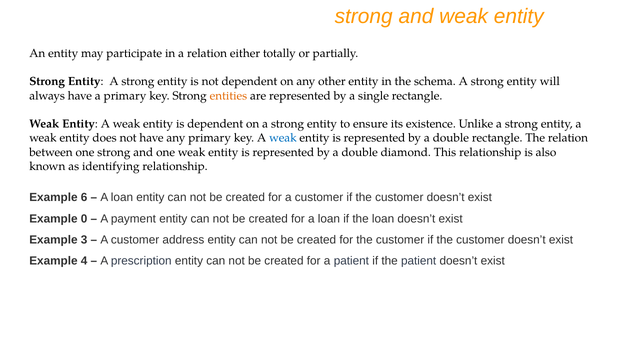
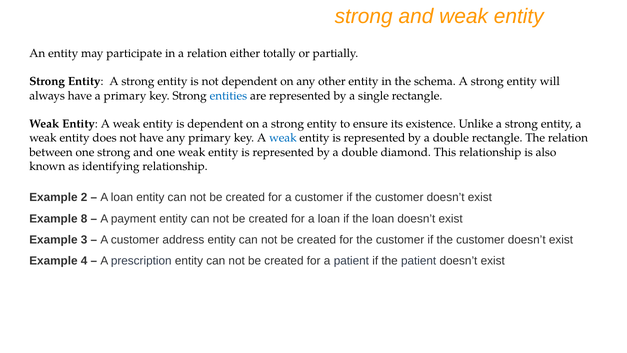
entities colour: orange -> blue (228, 96)
6: 6 -> 2 (84, 197)
0: 0 -> 8 (84, 218)
